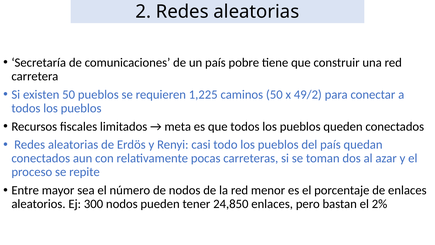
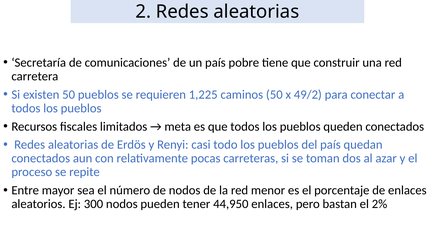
24,850: 24,850 -> 44,950 (231, 204)
